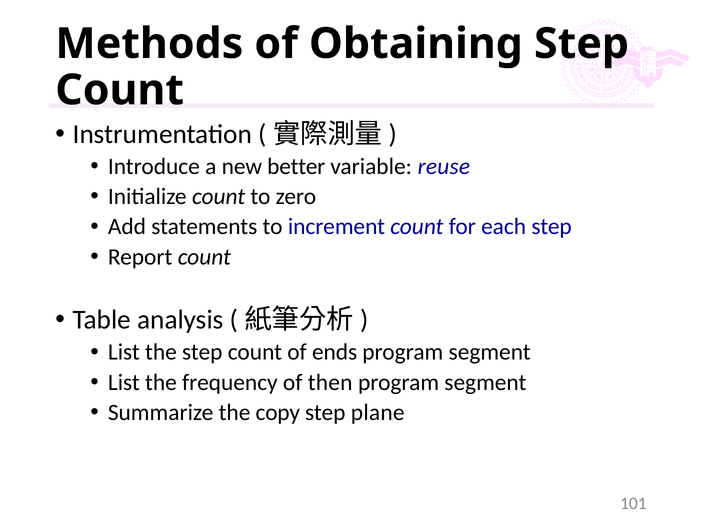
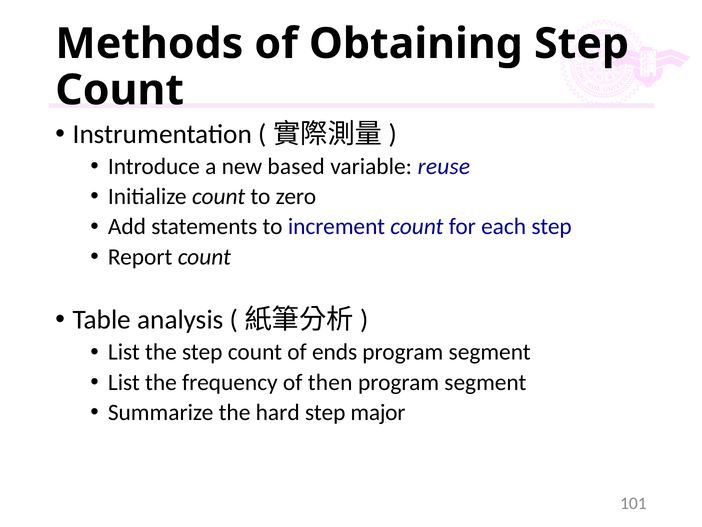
better: better -> based (296, 166)
copy: copy -> hard (278, 412)
plane: plane -> major (378, 412)
